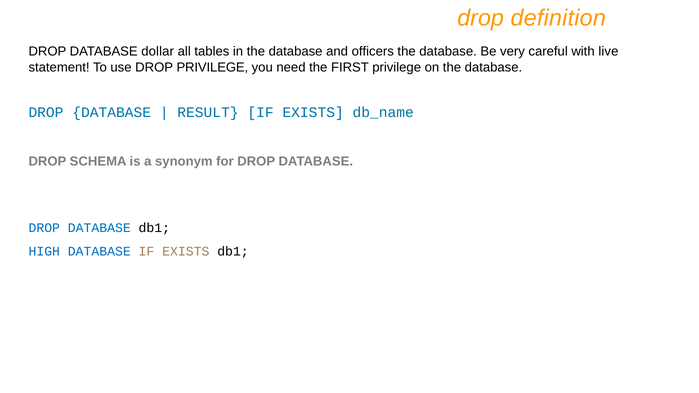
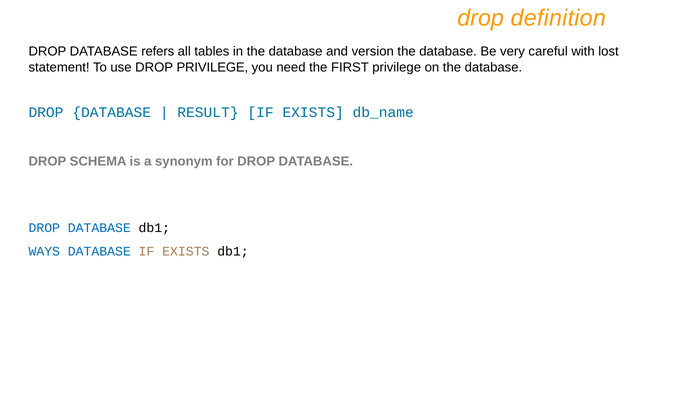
dollar: dollar -> refers (158, 52)
officers: officers -> version (373, 52)
live: live -> lost (608, 52)
HIGH: HIGH -> WAYS (44, 252)
